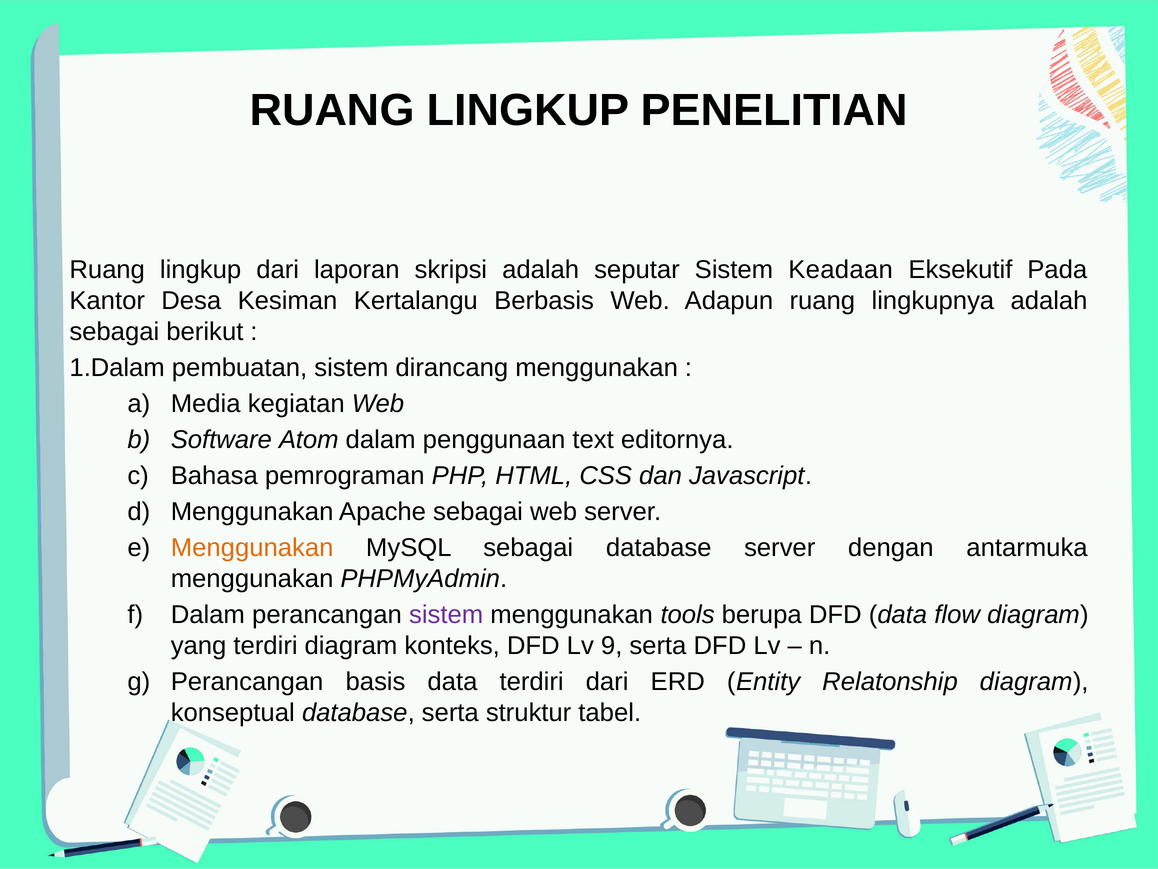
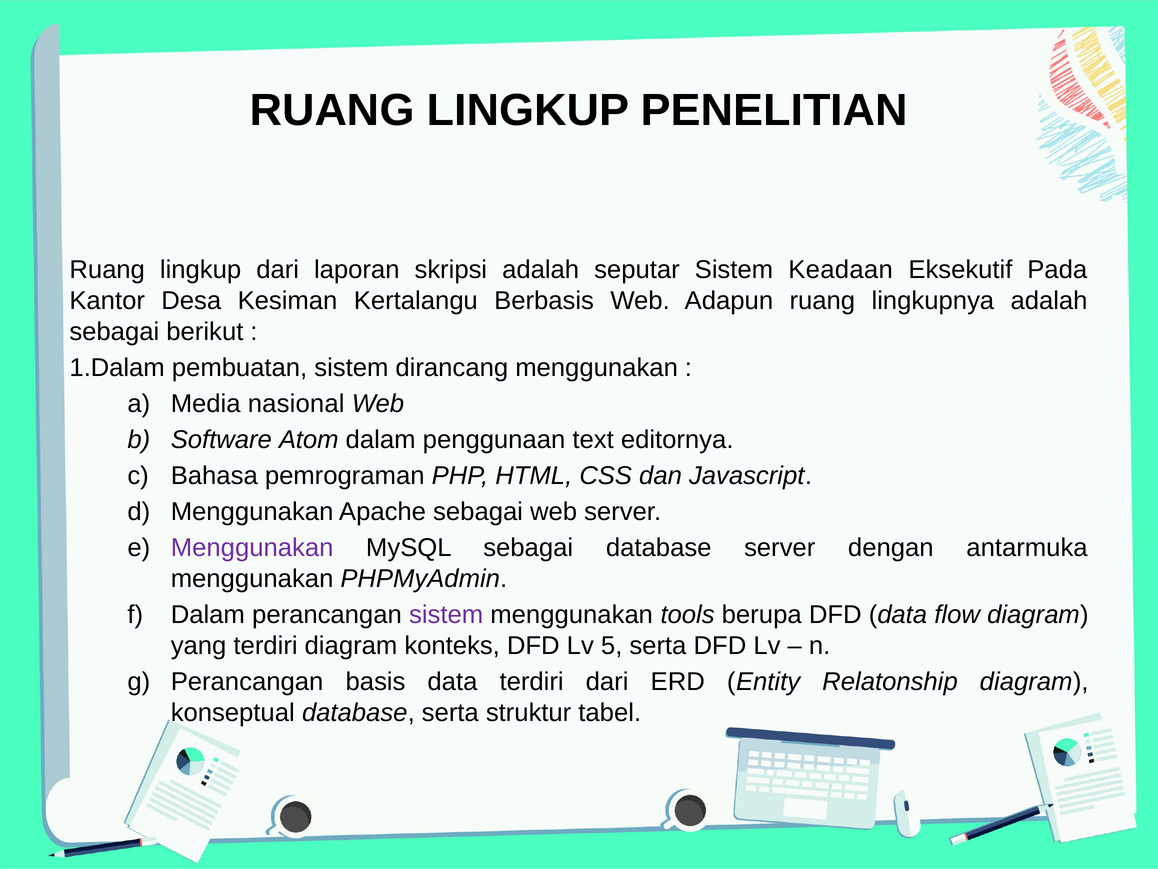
kegiatan: kegiatan -> nasional (296, 404)
Menggunakan colour: orange -> purple (252, 548)
9: 9 -> 5 (612, 645)
